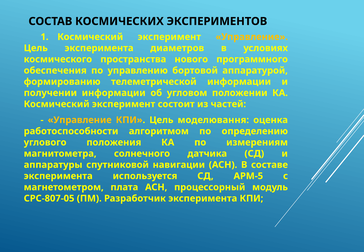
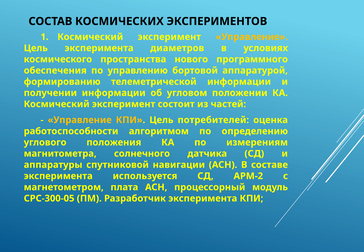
моделювання: моделювання -> потребителей (213, 120)
АРМ-5: АРМ-5 -> АРМ-2 (248, 176)
СРС-807-05: СРС-807-05 -> СРС-300-05 (49, 198)
